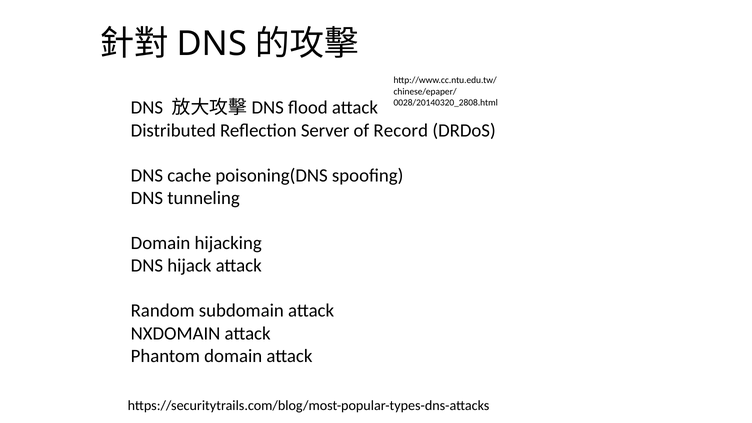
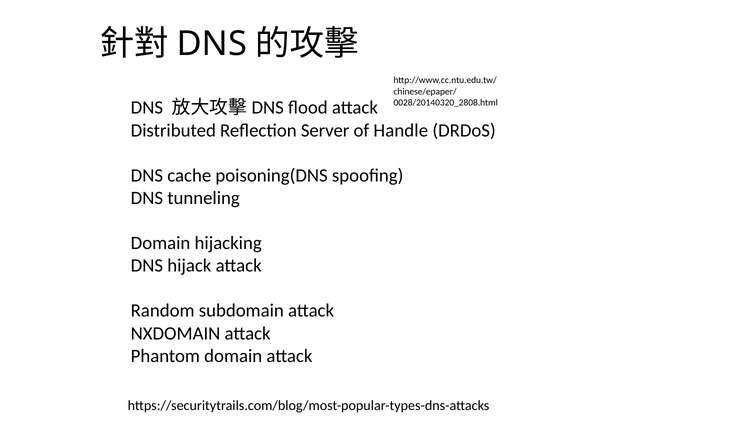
Record: Record -> Handle (401, 130)
